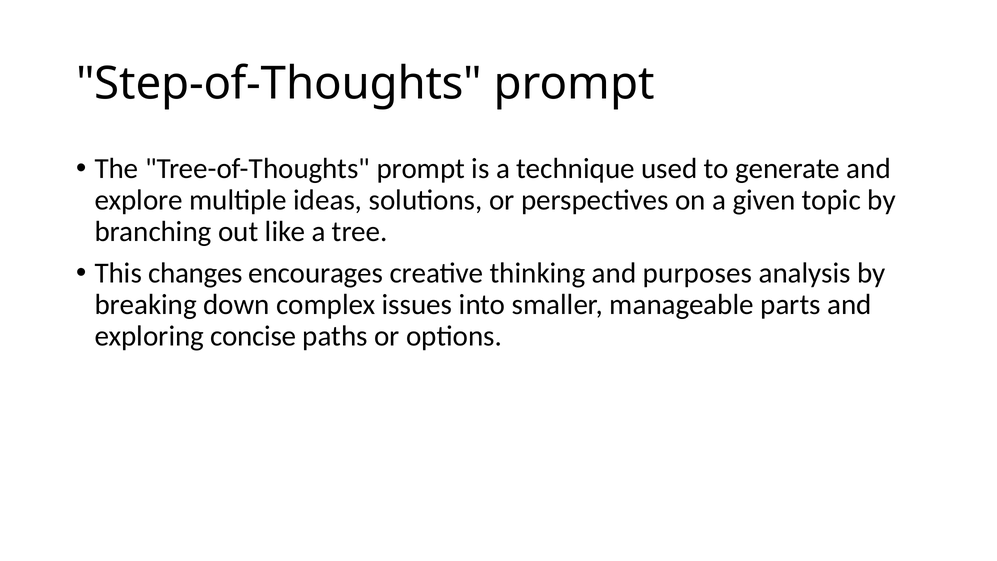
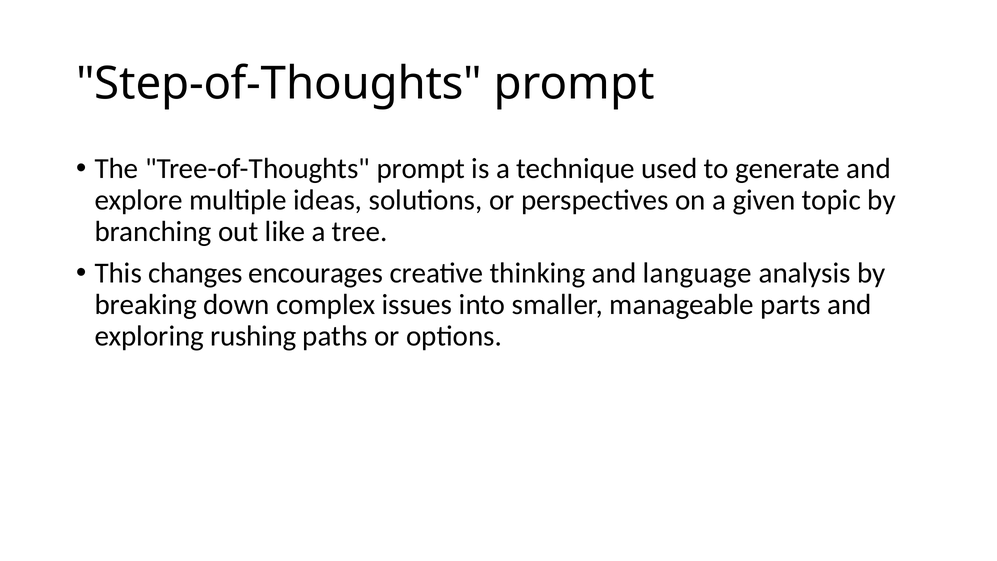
purposes: purposes -> language (697, 273)
concise: concise -> rushing (253, 336)
